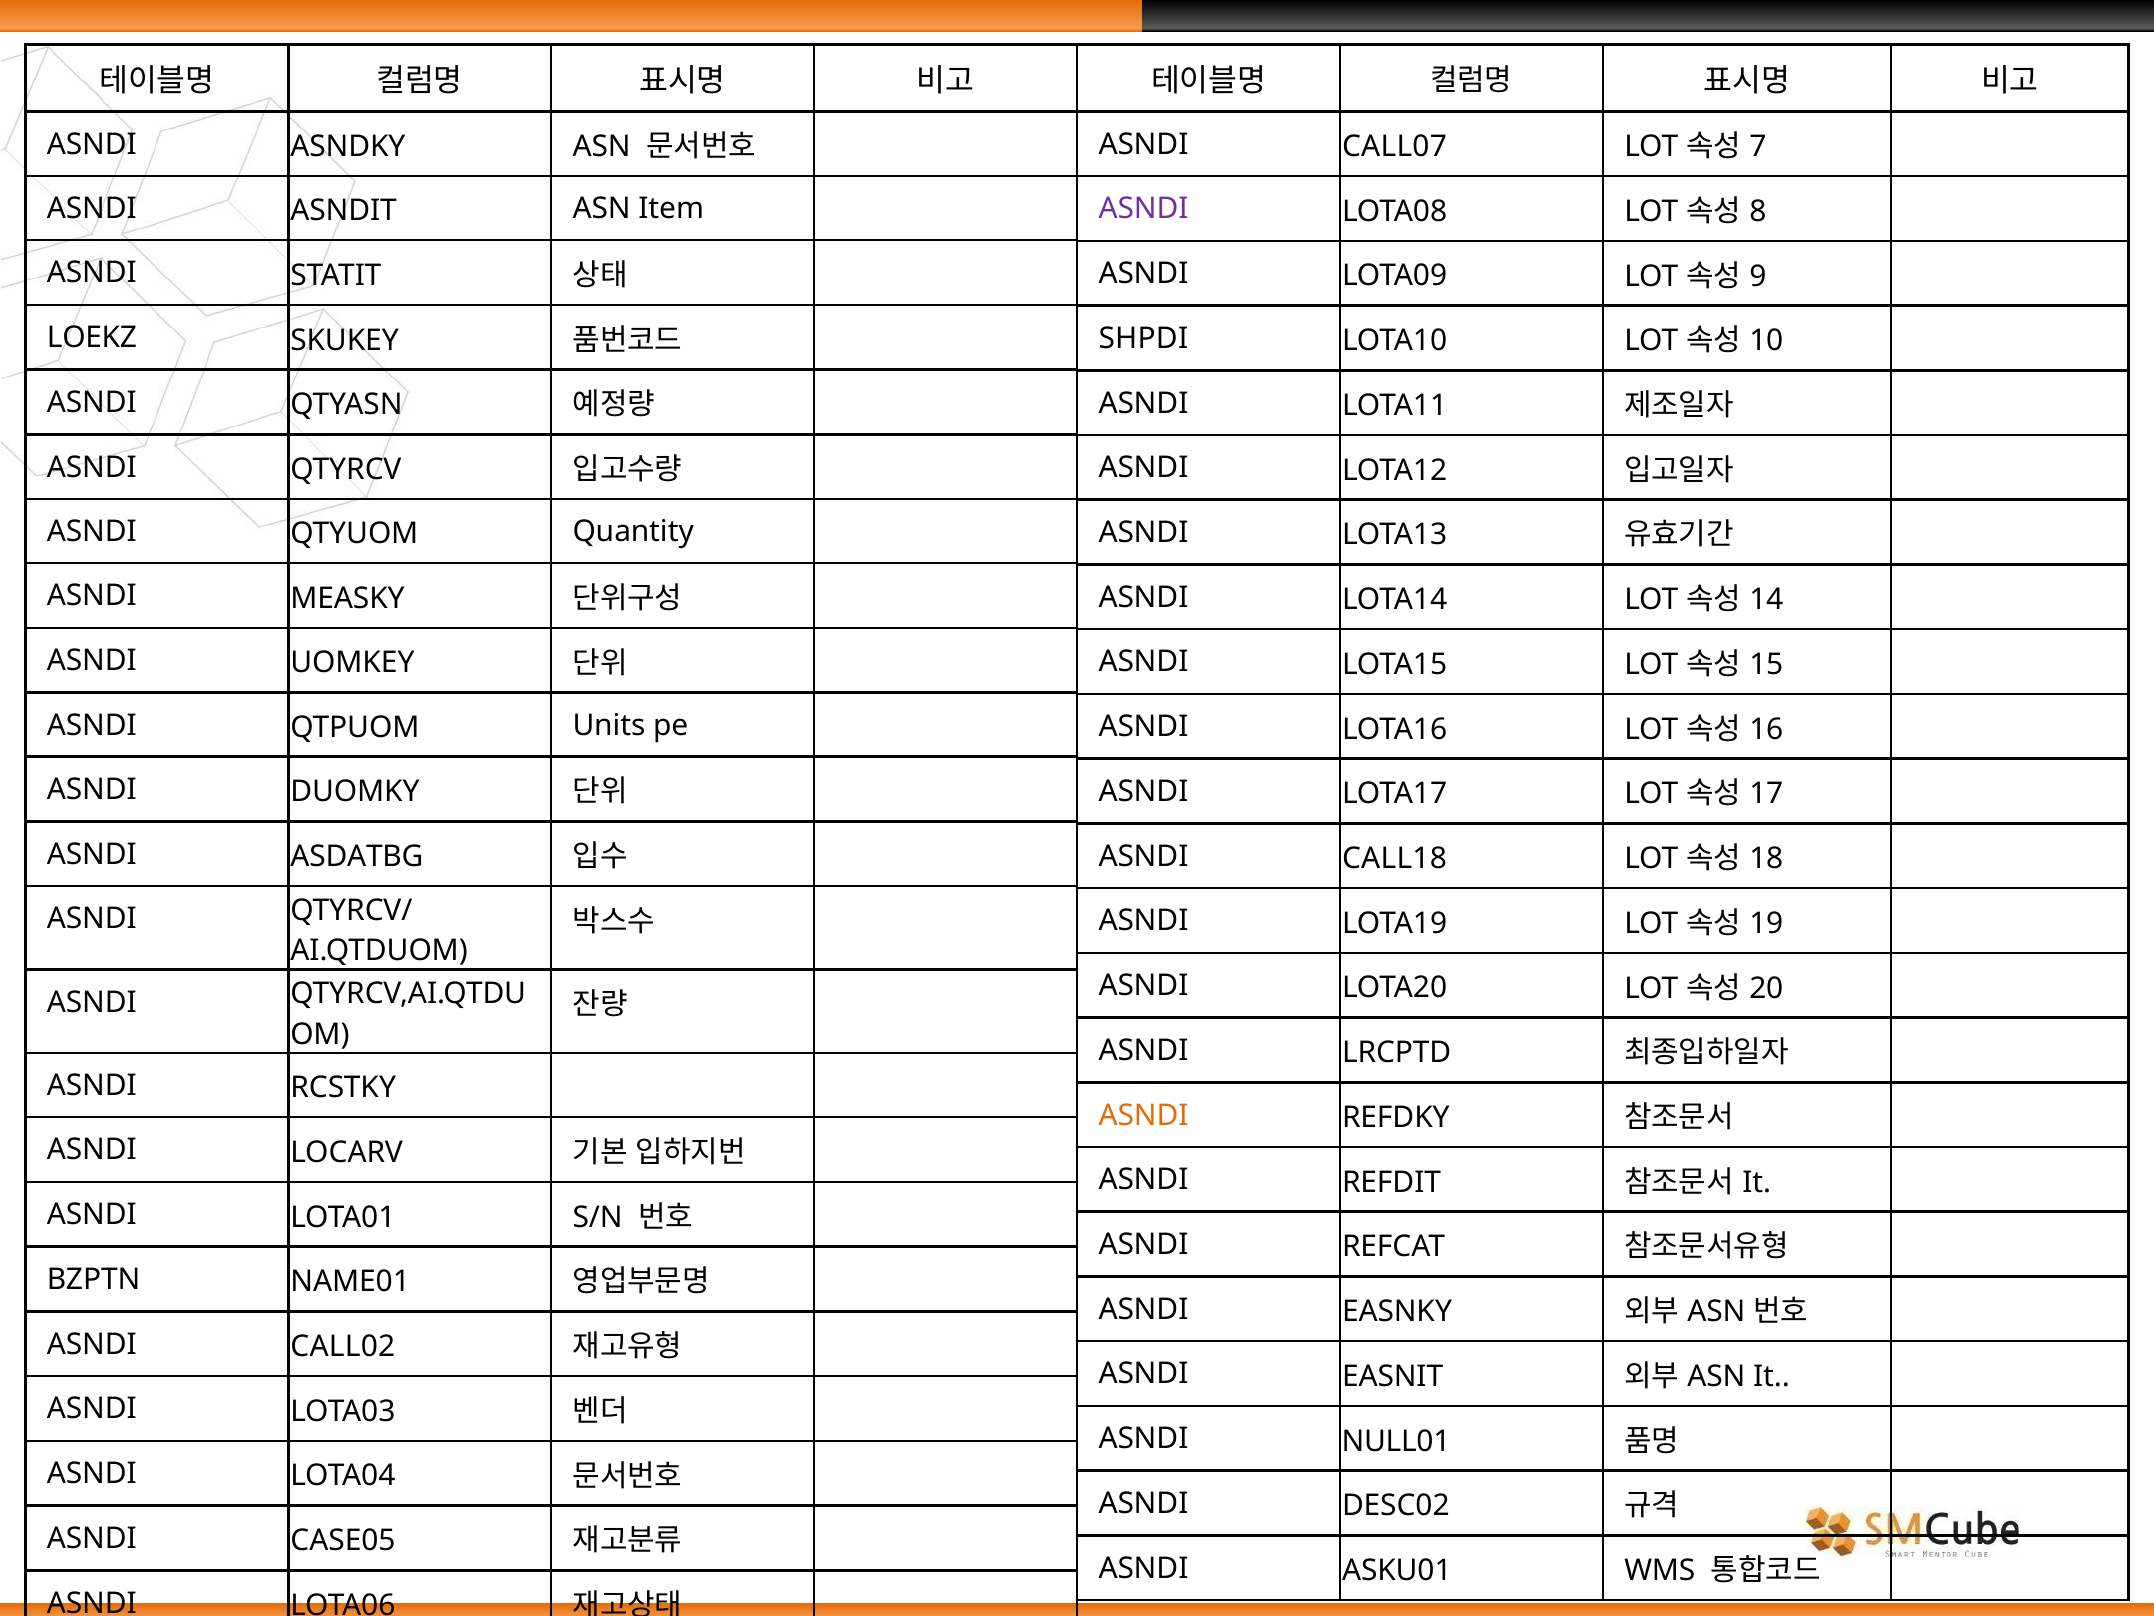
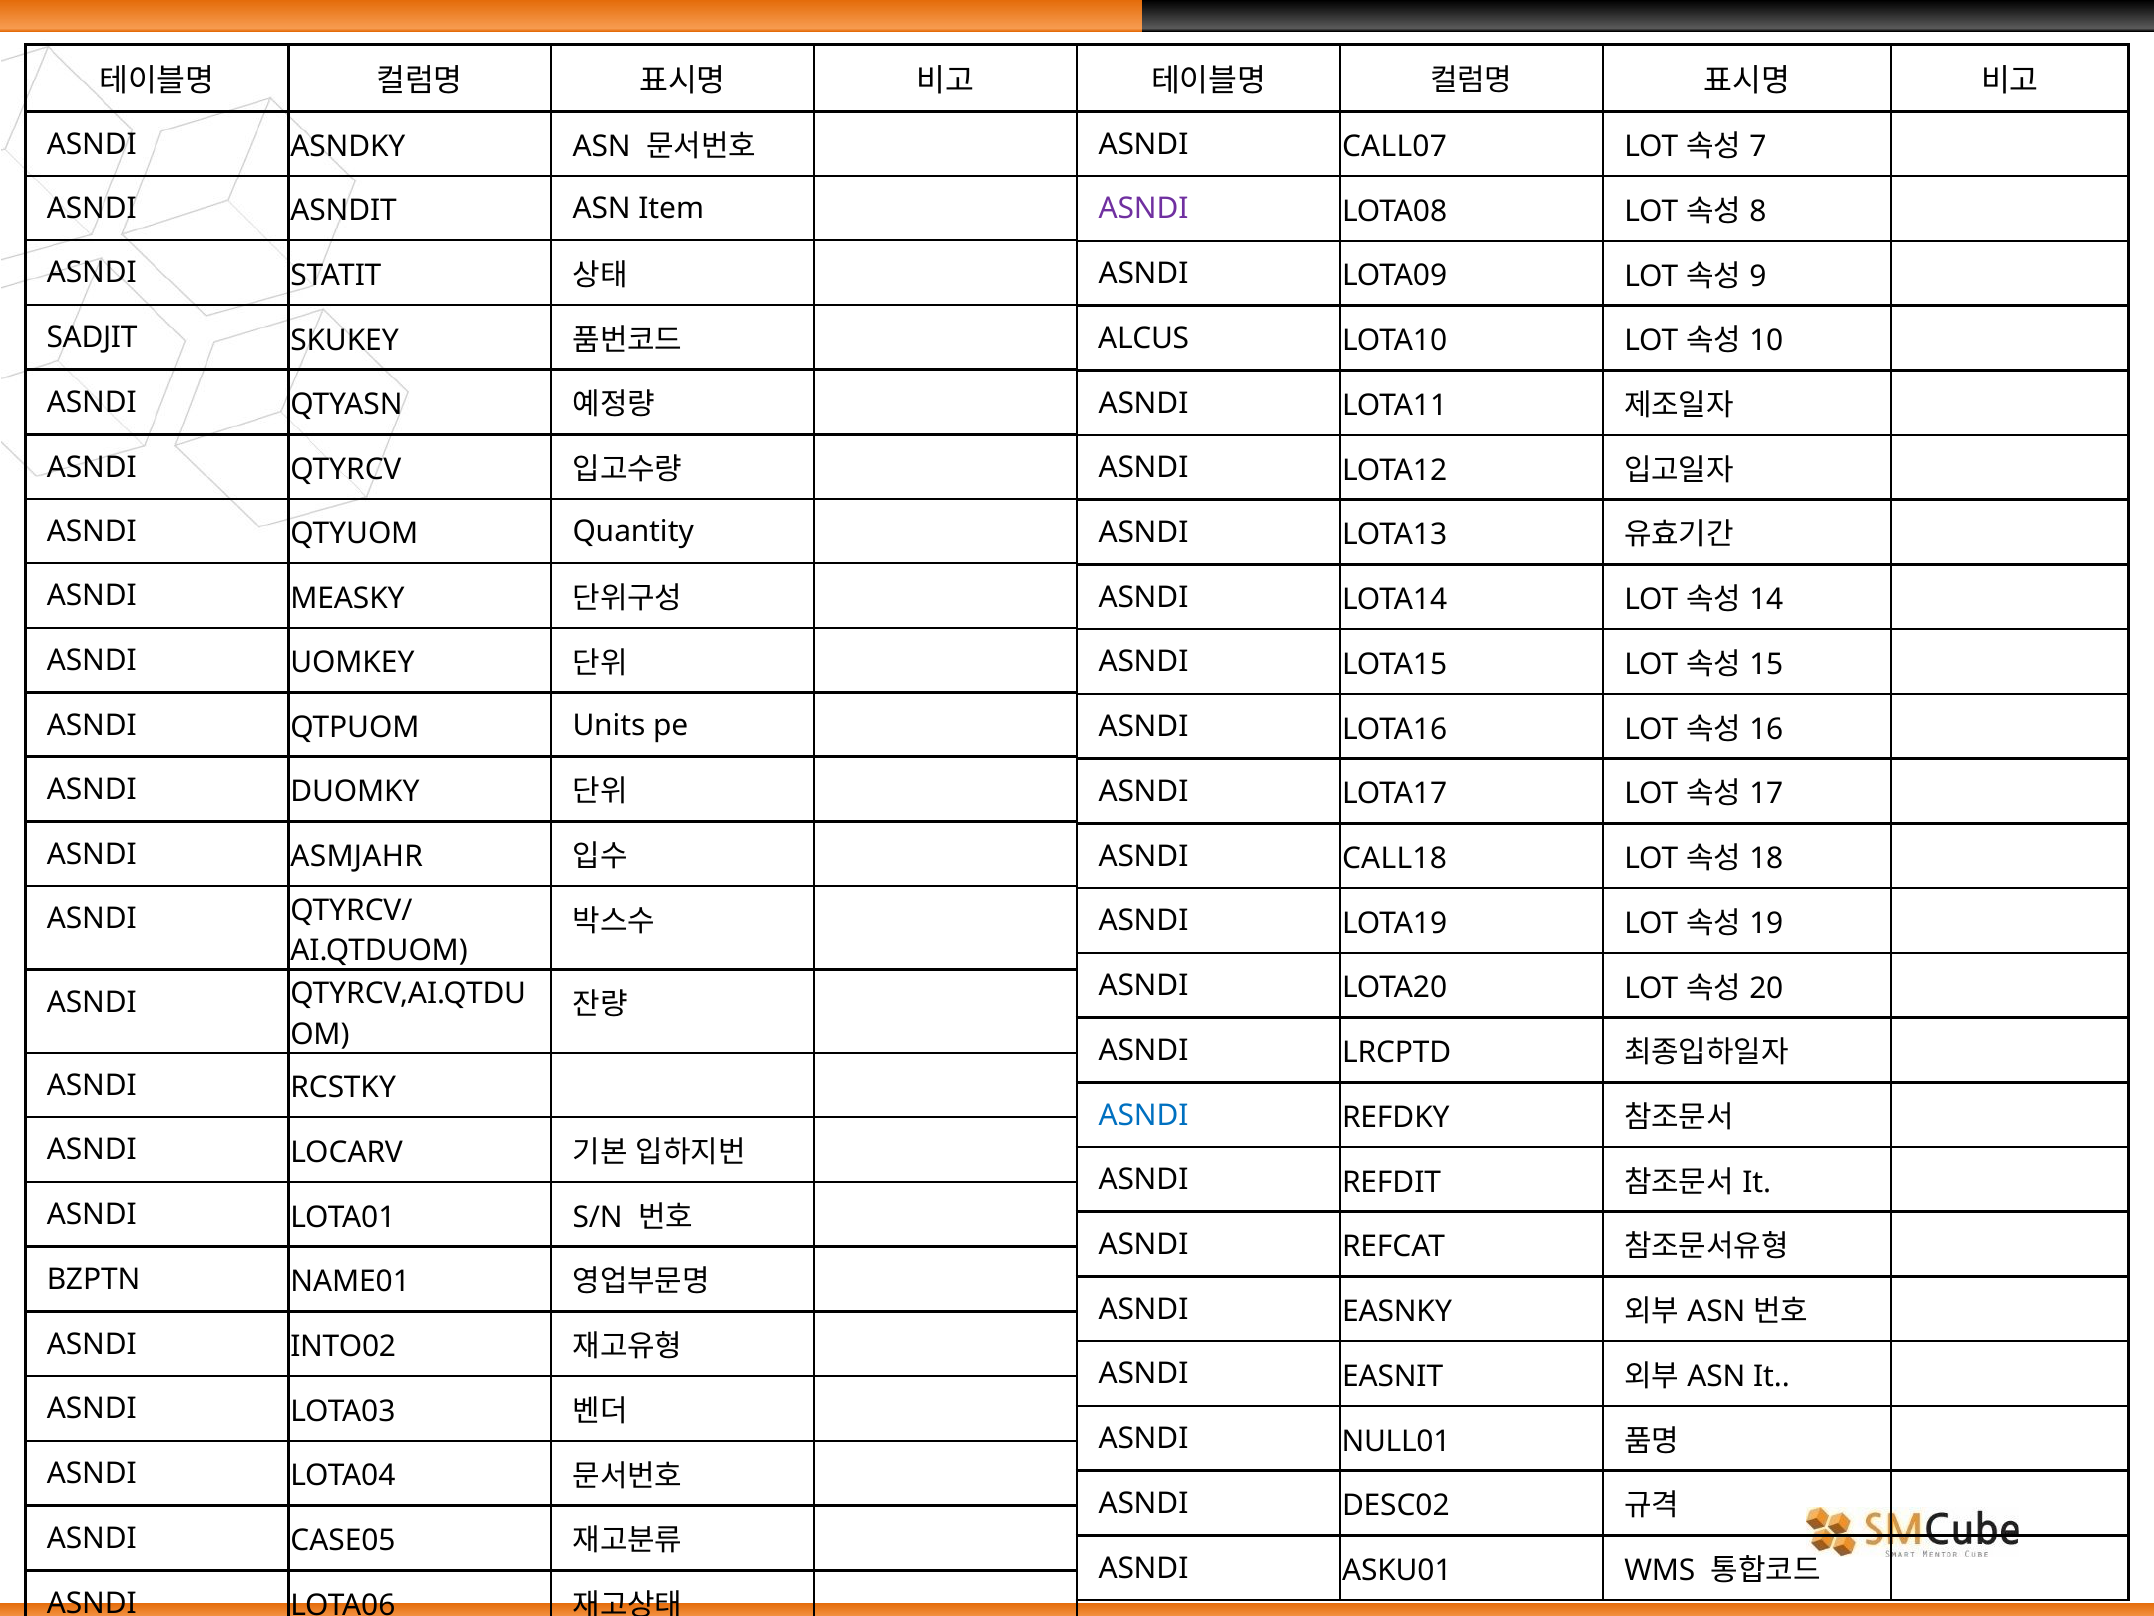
LOEKZ: LOEKZ -> SADJIT (92, 338)
SHPDI: SHPDI -> ALCUS (1144, 338)
ASDATBG: ASDATBG -> ASMJAHR (357, 856)
ASNDI colour: orange -> blue (1144, 1115)
CALL02: CALL02 -> INTO02 (343, 1346)
